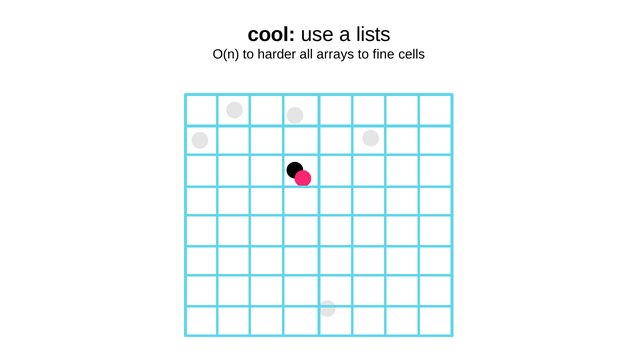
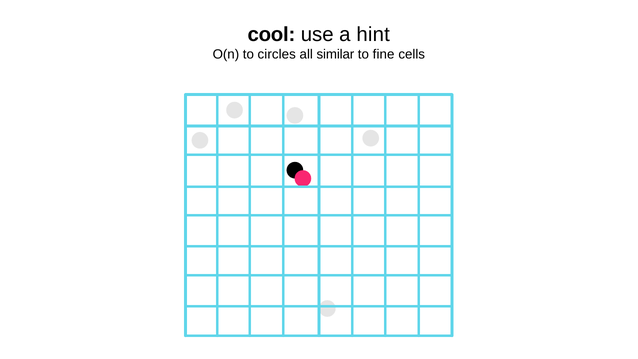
lists: lists -> hint (373, 35)
harder: harder -> circles (277, 54)
arrays: arrays -> similar (335, 54)
